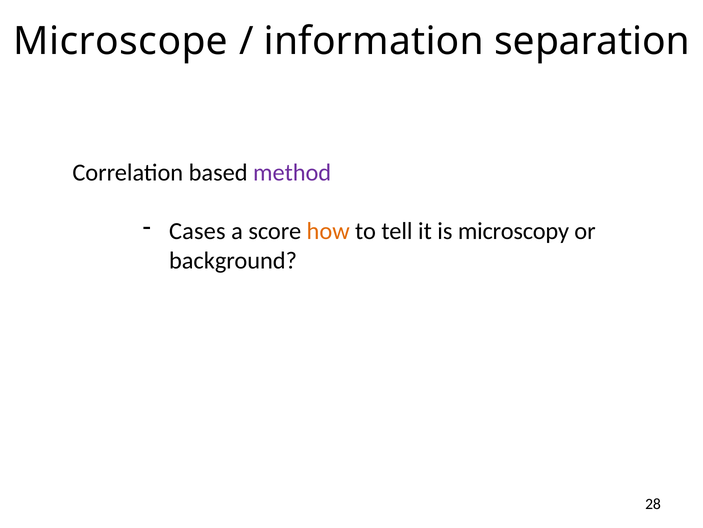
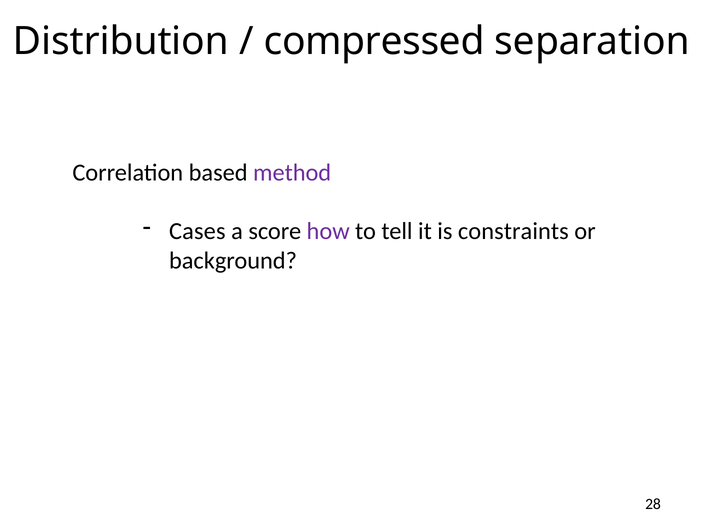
Microscope: Microscope -> Distribution (121, 41)
information: information -> compressed (374, 41)
how colour: orange -> purple (328, 231)
microscopy: microscopy -> constraints (513, 231)
